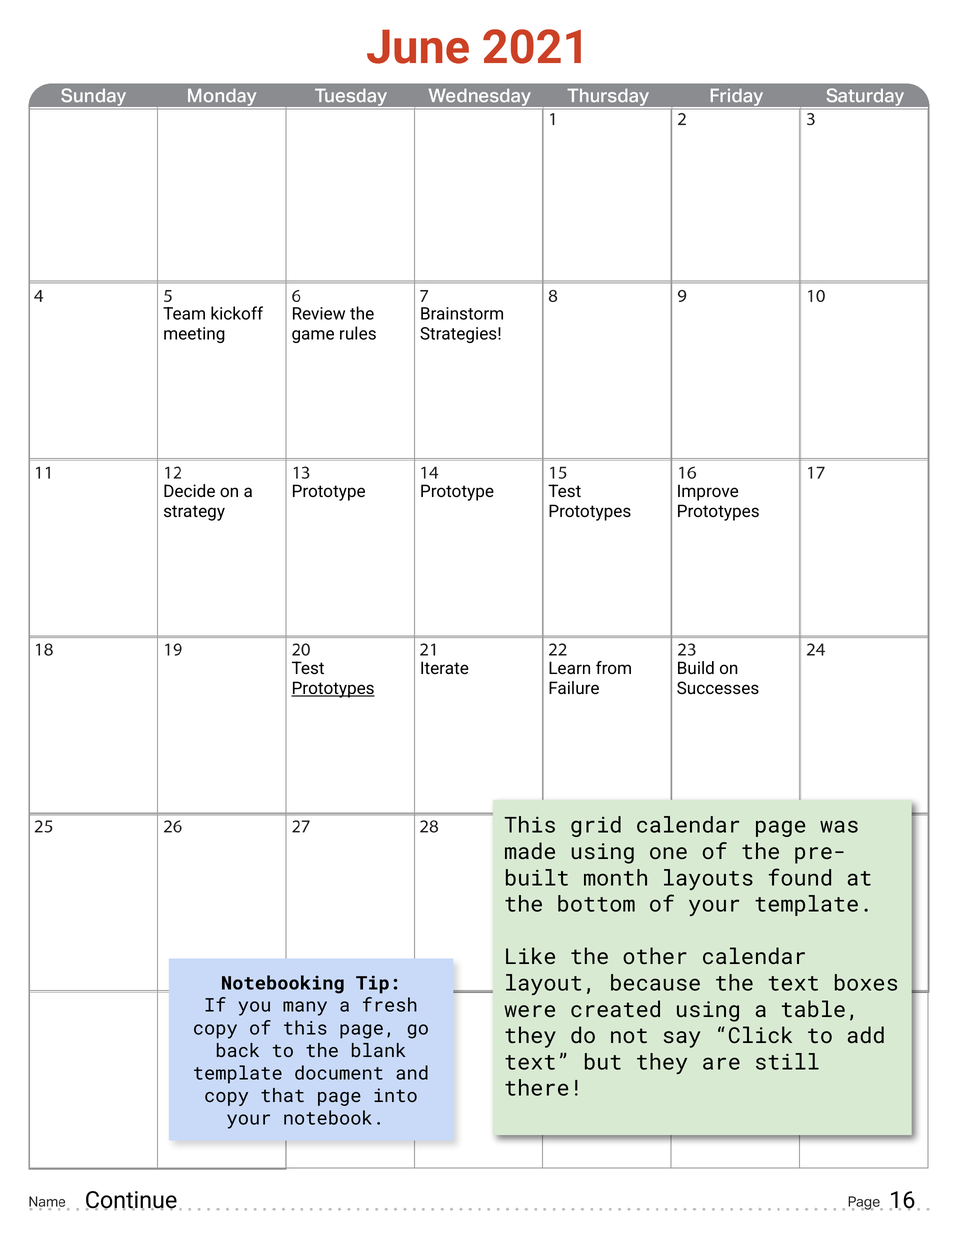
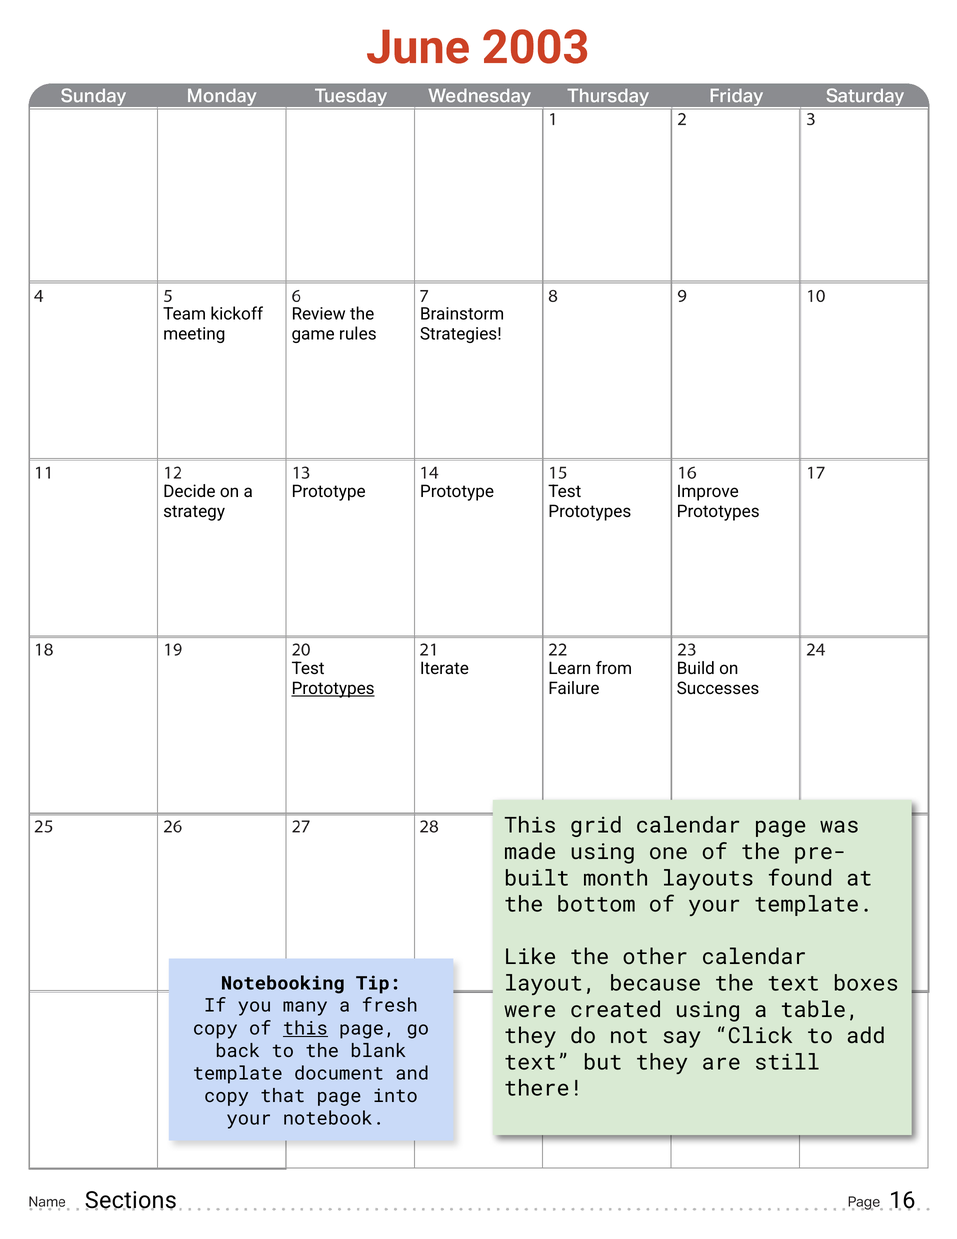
2021: 2021 -> 2003 (536, 48)
this underline: none -> present (305, 1028)
Continue: Continue -> Sections (131, 1200)
